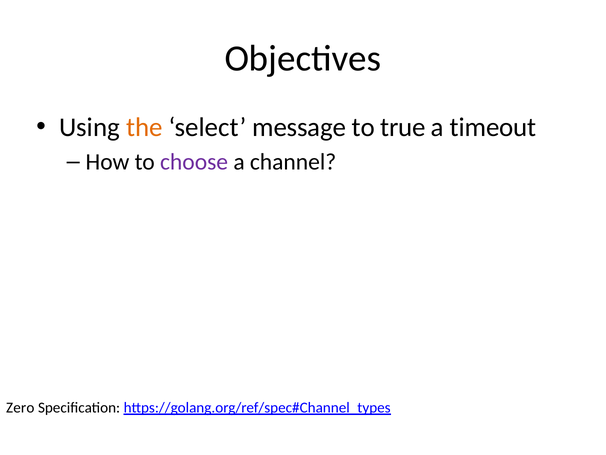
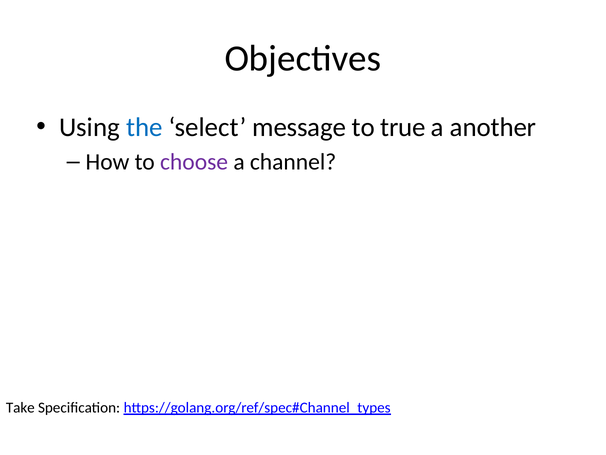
the colour: orange -> blue (144, 127)
timeout: timeout -> another (493, 127)
Zero: Zero -> Take (20, 407)
